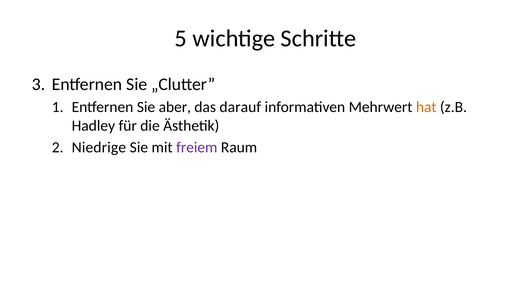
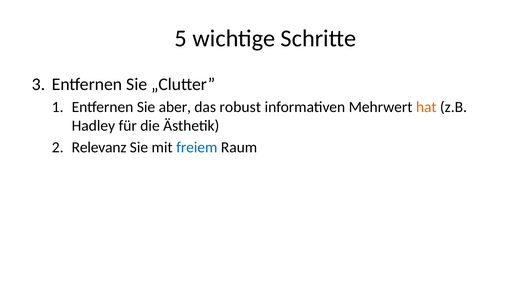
darauf: darauf -> robust (240, 107)
Niedrige: Niedrige -> Relevanz (99, 147)
freiem colour: purple -> blue (197, 147)
